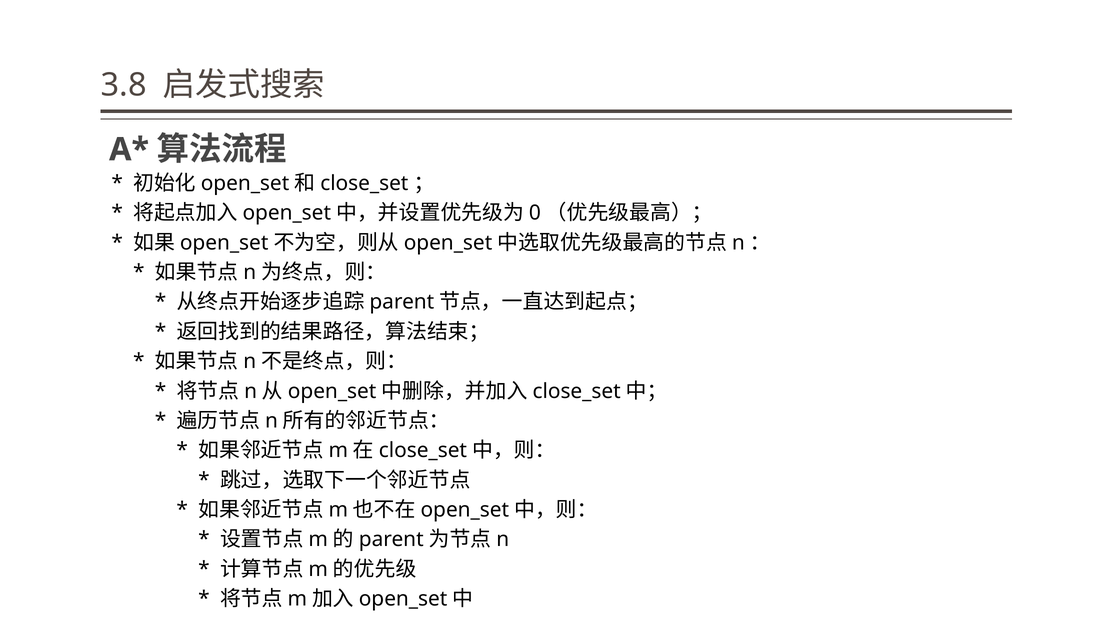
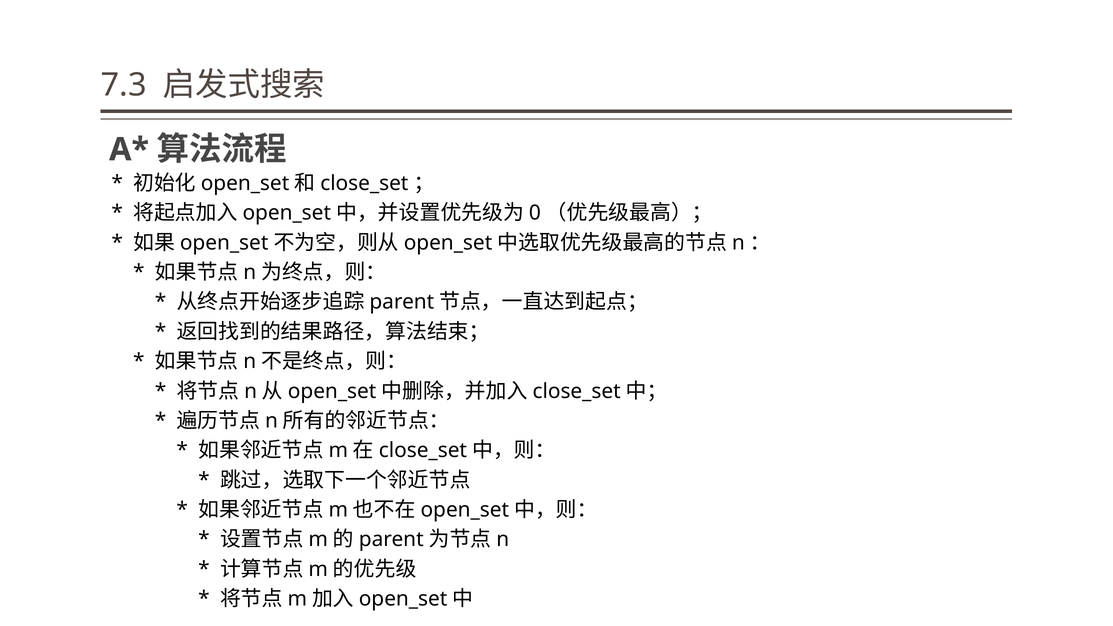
3.8: 3.8 -> 7.3 (124, 85)
